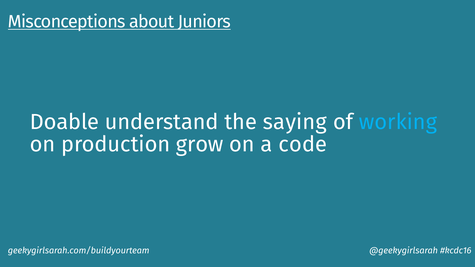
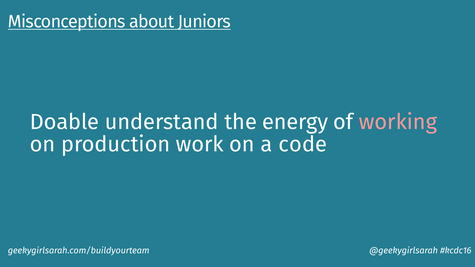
saying: saying -> energy (295, 122)
working colour: light blue -> pink (398, 122)
grow: grow -> work (200, 144)
